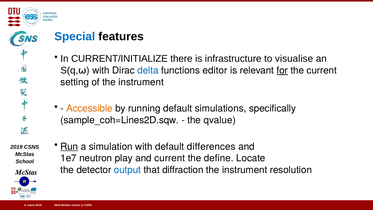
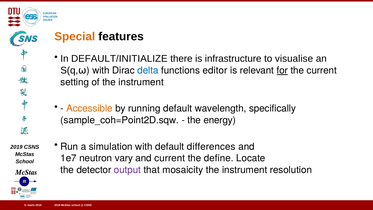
Special colour: blue -> orange (75, 37)
CURRENT/INITIALIZE: CURRENT/INITIALIZE -> DEFAULT/INITIALIZE (119, 59)
simulations: simulations -> wavelength (221, 109)
sample_coh=Lines2D.sqw: sample_coh=Lines2D.sqw -> sample_coh=Point2D.sqw (120, 120)
qvalue: qvalue -> energy (220, 120)
Run underline: present -> none (69, 147)
play: play -> vary (124, 158)
output colour: blue -> purple (127, 170)
diffraction: diffraction -> mosaicity (183, 170)
